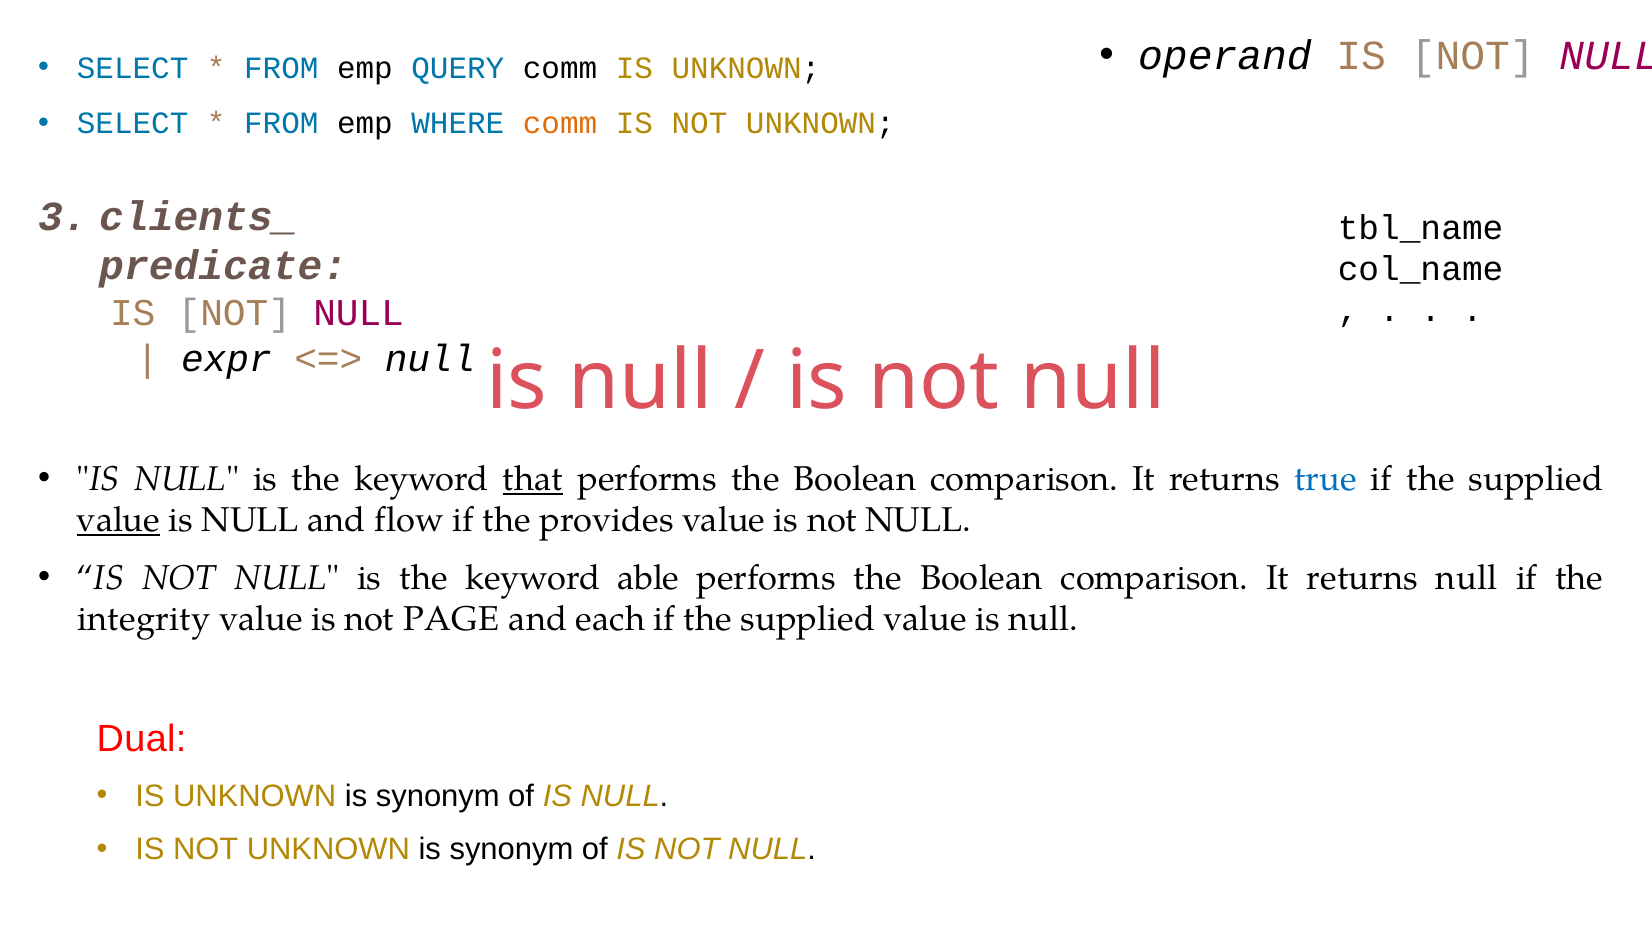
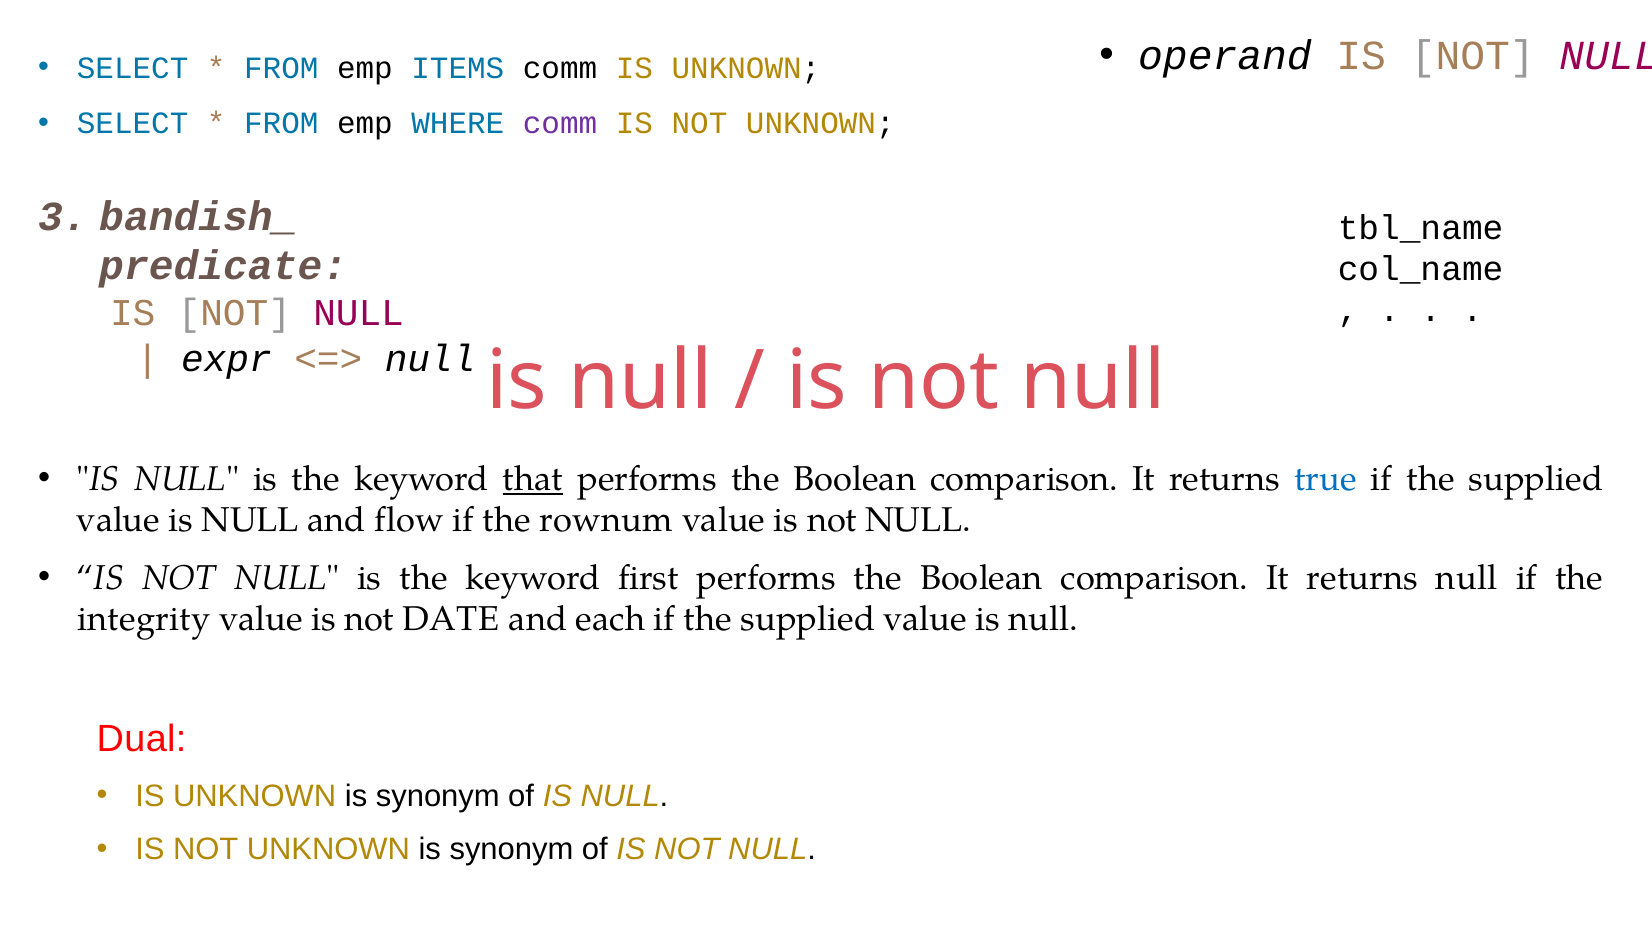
QUERY: QUERY -> ITEMS (458, 68)
comm colour: orange -> purple (560, 124)
clients_: clients_ -> bandish_ (198, 217)
value underline: present -> none (118, 520)
provides: provides -> rownum (606, 520)
able: able -> first (648, 578)
PAGE: PAGE -> DATE (451, 619)
